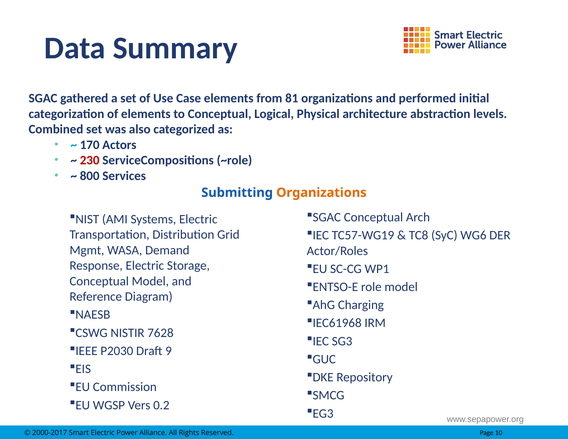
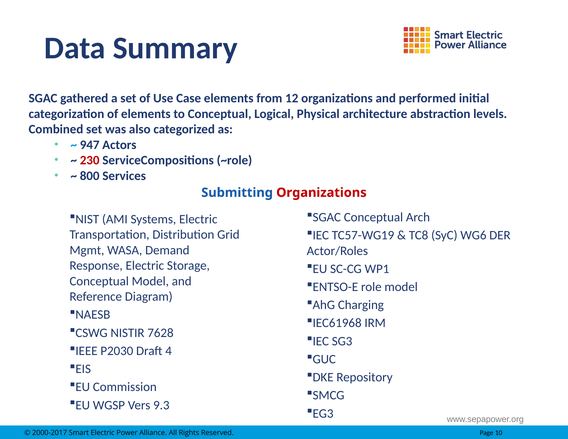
81: 81 -> 12 (292, 98)
170: 170 -> 947 (90, 145)
Organizations colour: orange -> red (321, 193)
9: 9 -> 4 (169, 351)
0.2: 0.2 -> 9.3 (161, 405)
